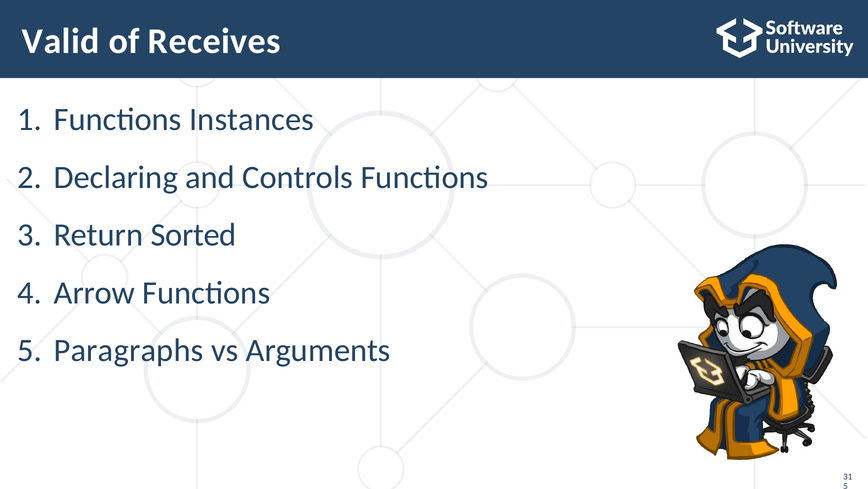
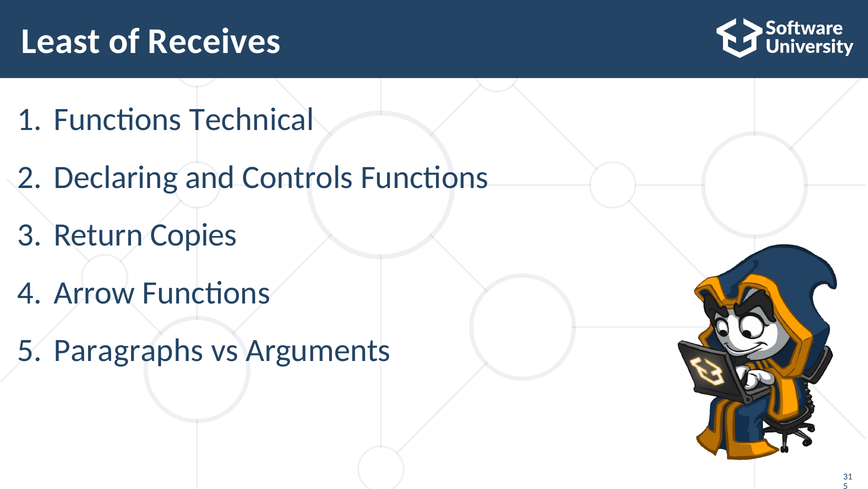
Valid: Valid -> Least (61, 41)
Instances: Instances -> Technical (252, 119)
Sorted: Sorted -> Copies (194, 235)
